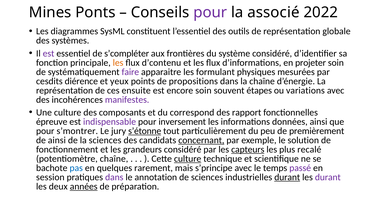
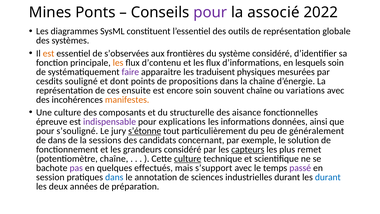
est colour: purple -> orange (49, 53)
s’compléter: s’compléter -> s’observées (127, 53)
projeter: projeter -> lesquels (311, 63)
formulant: formulant -> traduisent (215, 72)
diérence: diérence -> souligné (81, 81)
yeux: yeux -> dont (119, 81)
souvent étapes: étapes -> chaîne (259, 90)
manifestes colour: purple -> orange (127, 100)
correspond: correspond -> structurelle (192, 112)
rapport: rapport -> aisance (247, 112)
inversement: inversement -> explications (182, 122)
s’montrer: s’montrer -> s’souligné (77, 131)
premièrement: premièrement -> généralement (317, 131)
de ainsi: ainsi -> dans (57, 140)
la sciences: sciences -> sessions (105, 140)
concernant underline: present -> none (201, 140)
recalé: recalé -> remet (309, 149)
pas colour: blue -> purple (76, 168)
rarement: rarement -> effectués (154, 168)
s’principe: s’principe -> s’support (214, 168)
dans colour: purple -> blue (114, 177)
durant underline: present -> none (287, 177)
durant colour: purple -> blue (328, 177)
années underline: present -> none (84, 186)
